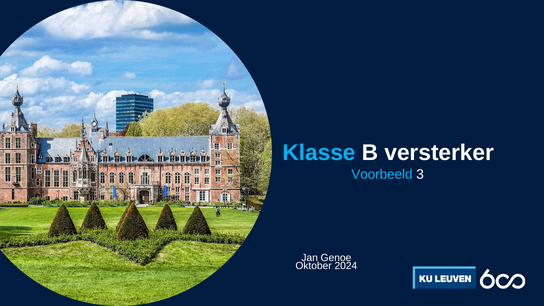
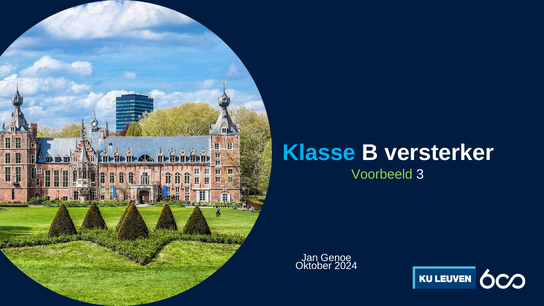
Voorbeeld colour: light blue -> light green (382, 174)
